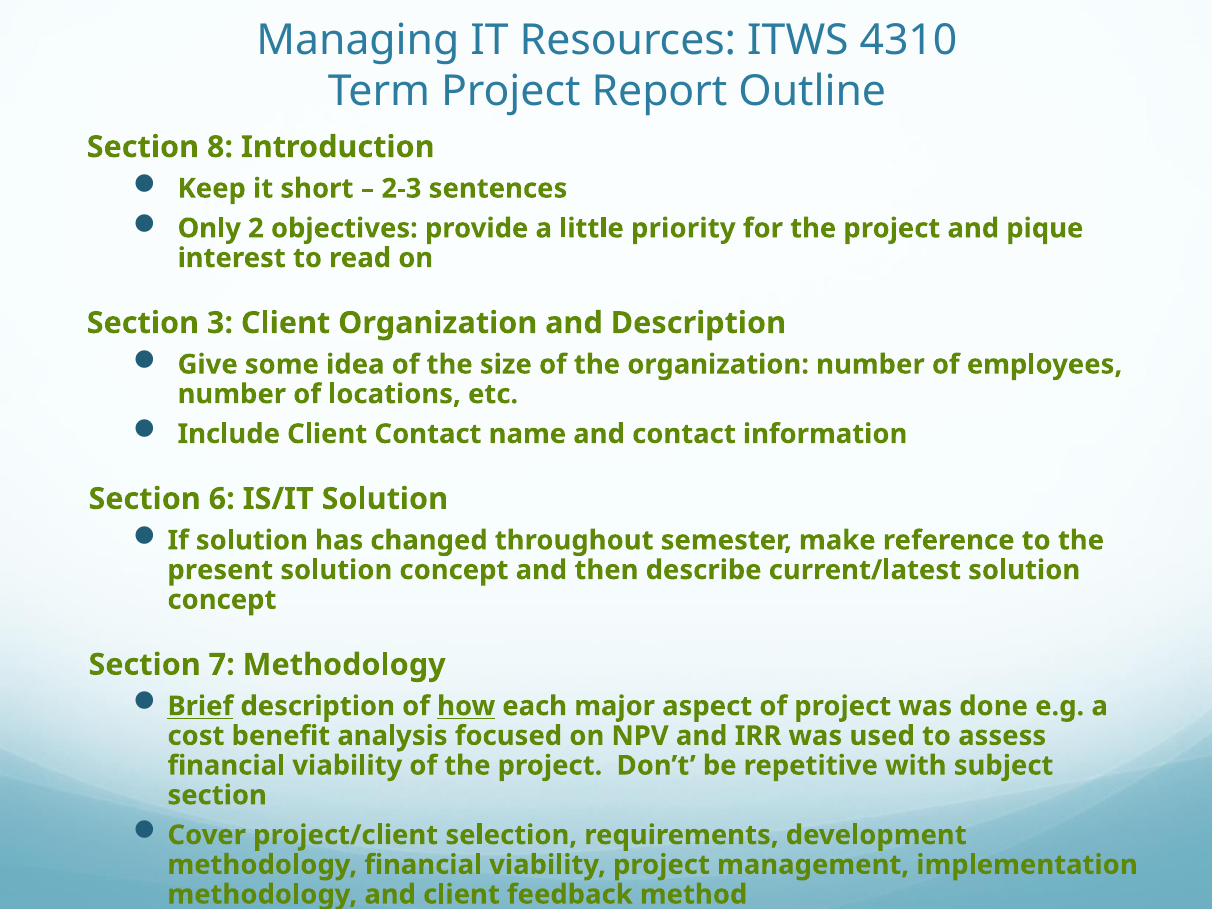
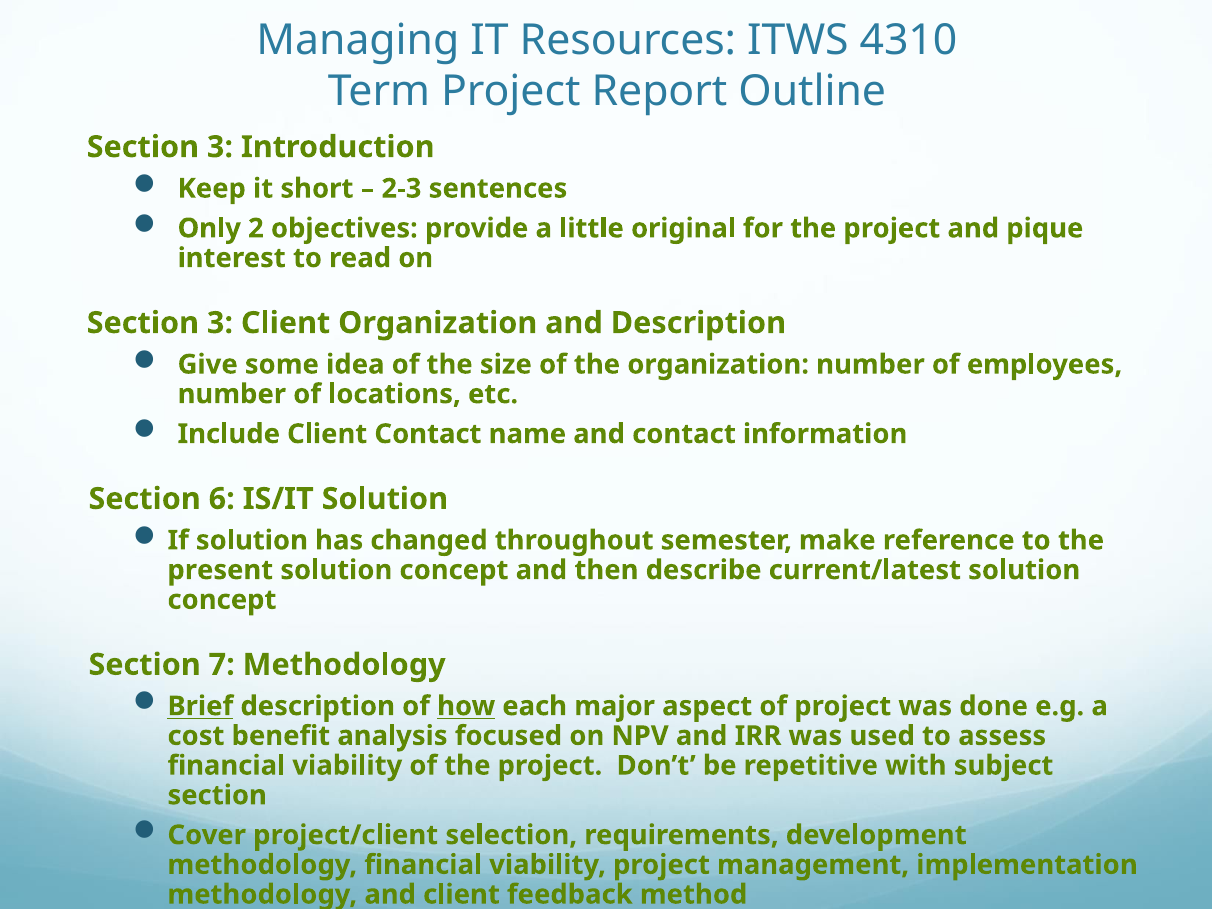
8: 8 -> 3 (220, 147)
priority: priority -> original (683, 228)
